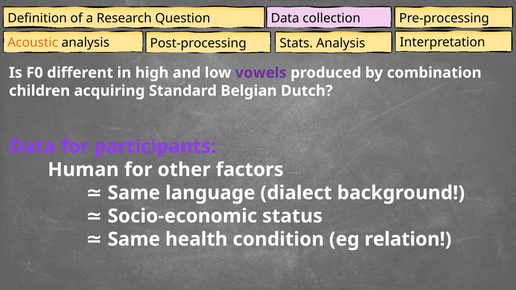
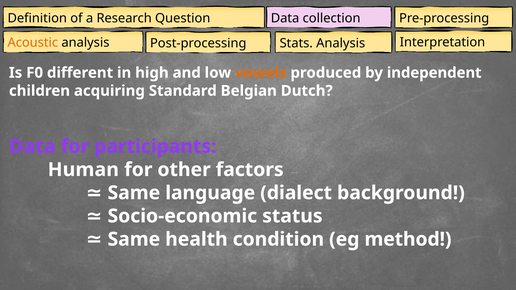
vowels colour: purple -> orange (261, 73)
combination: combination -> independent (434, 73)
relation: relation -> method (408, 239)
